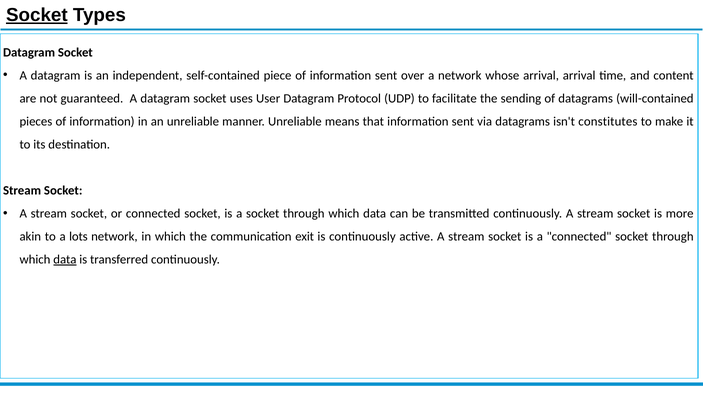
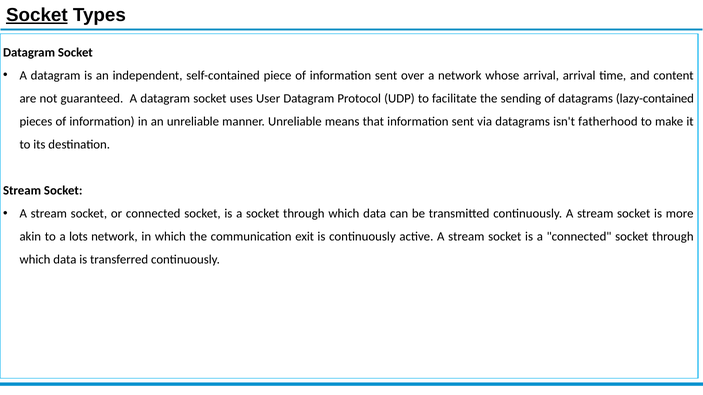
will-contained: will-contained -> lazy-contained (655, 99)
constitutes: constitutes -> fatherhood (608, 122)
data underline: present -> none (65, 260)
